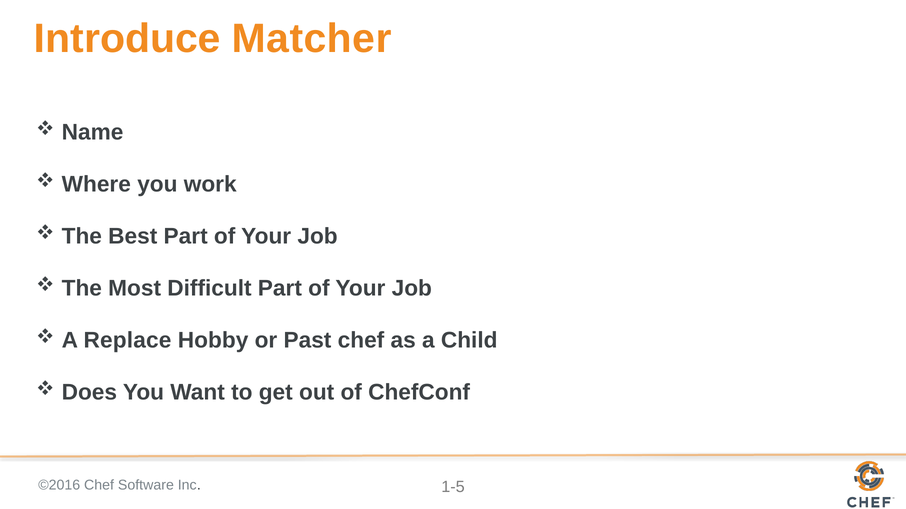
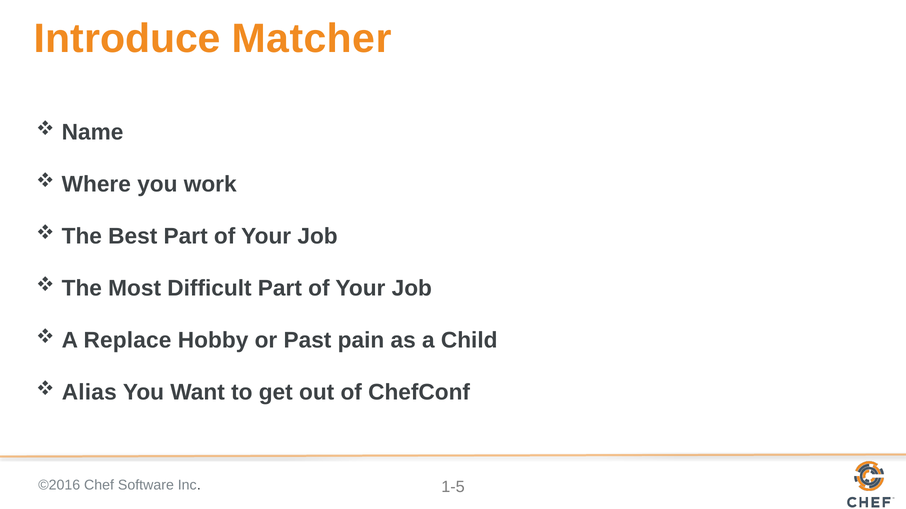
Past chef: chef -> pain (361, 341)
Does: Does -> Alias (89, 393)
